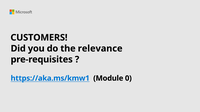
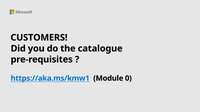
relevance: relevance -> catalogue (100, 49)
